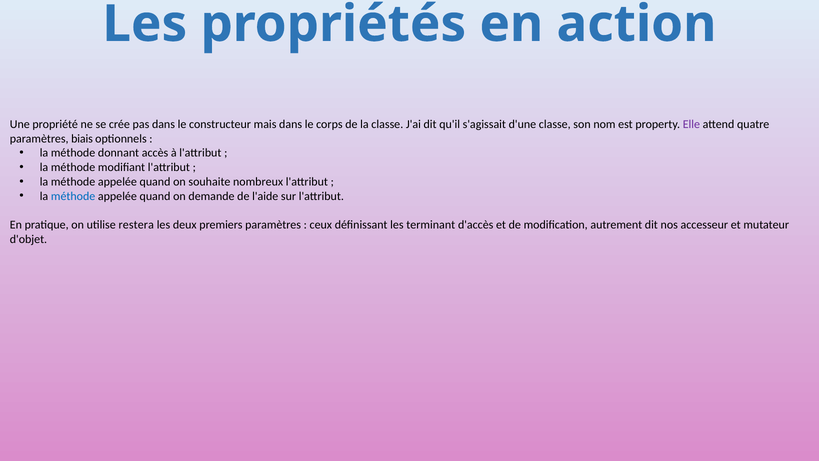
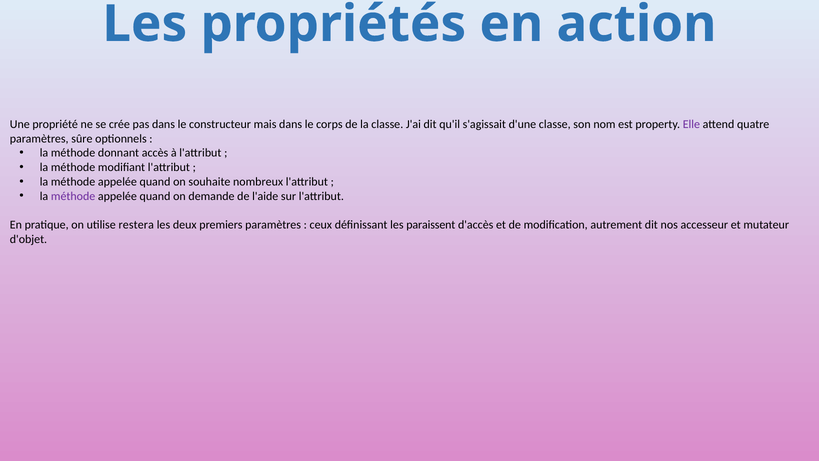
biais: biais -> sûre (82, 139)
méthode colour: blue -> purple (73, 196)
terminant: terminant -> paraissent (431, 225)
